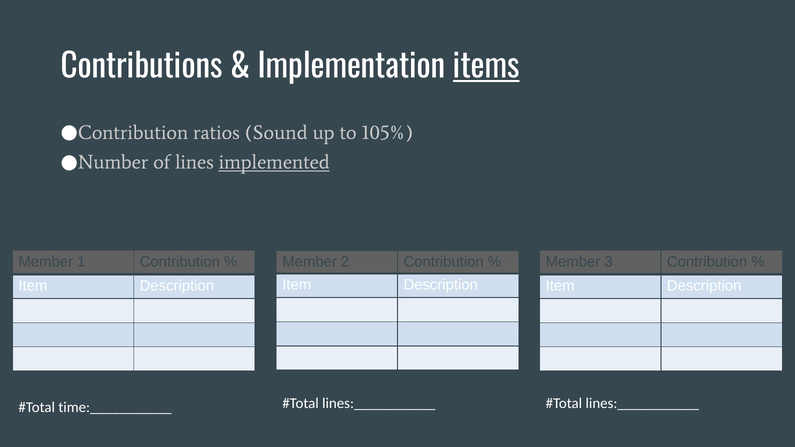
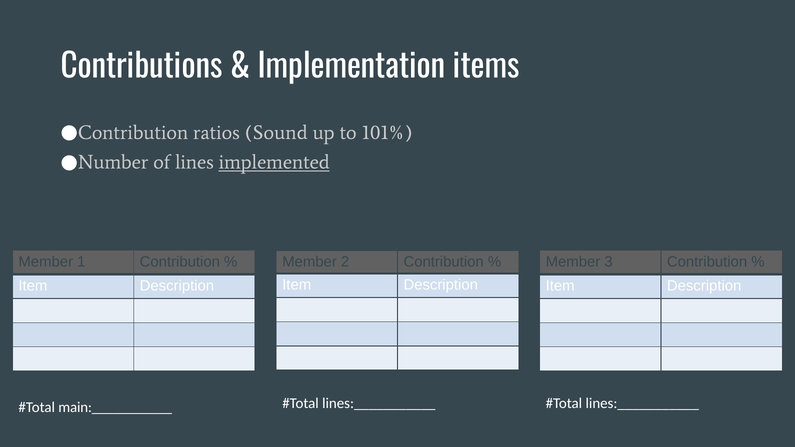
items underline: present -> none (486, 67)
105%: 105% -> 101% (387, 133)
time:___________: time:___________ -> main:___________ (115, 407)
